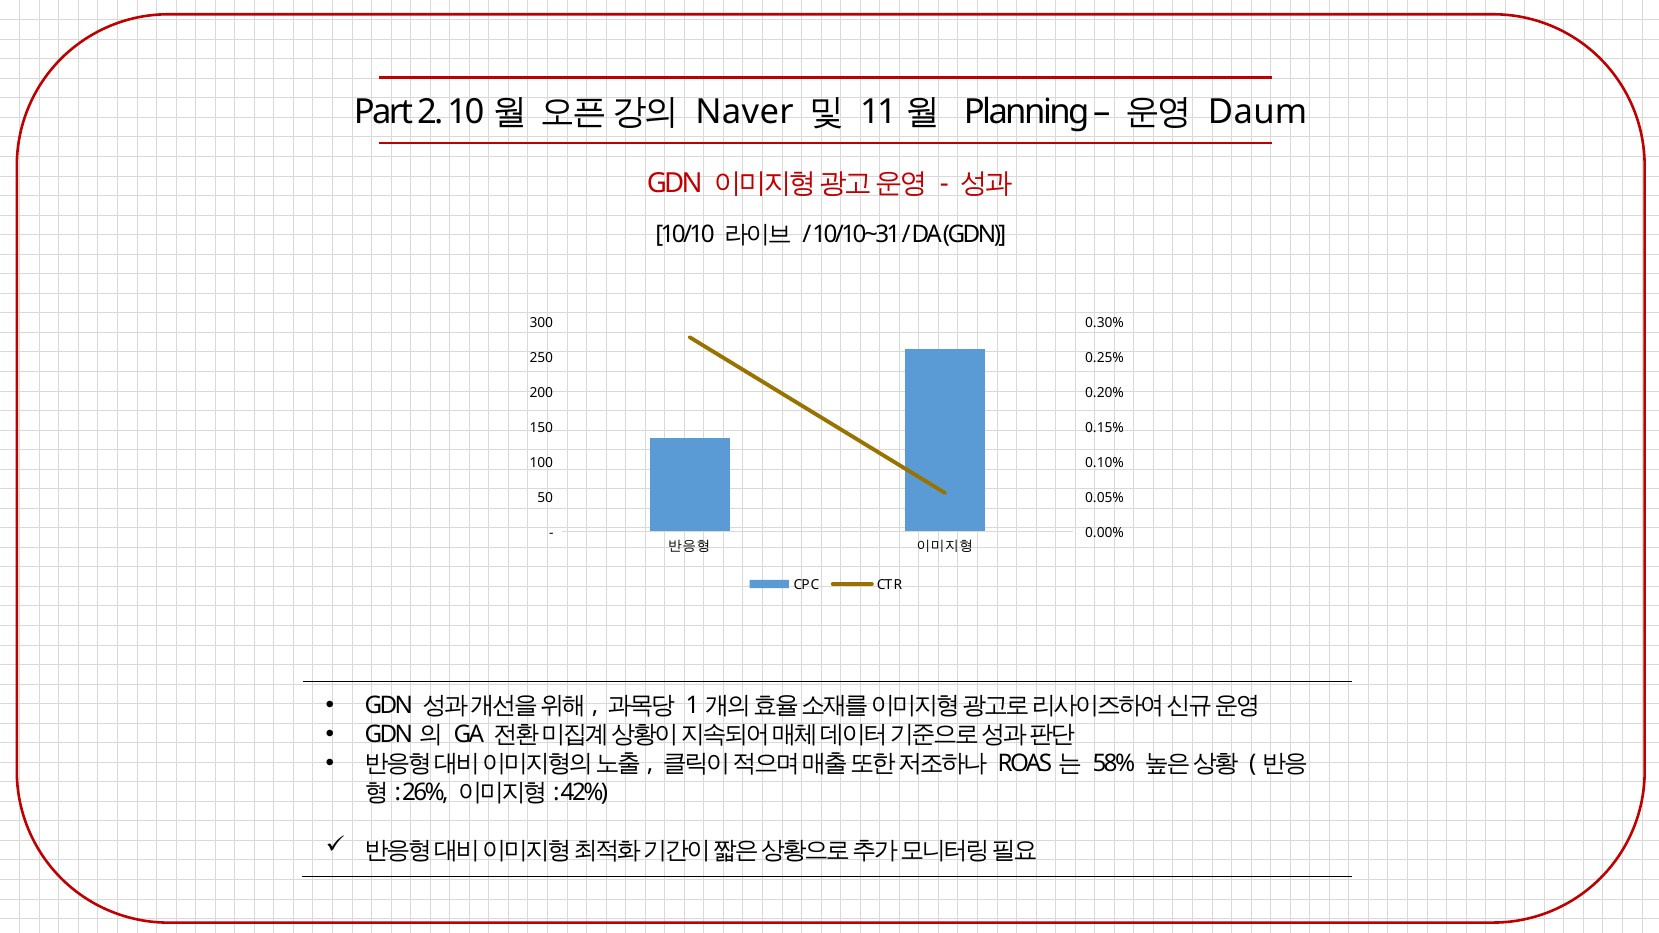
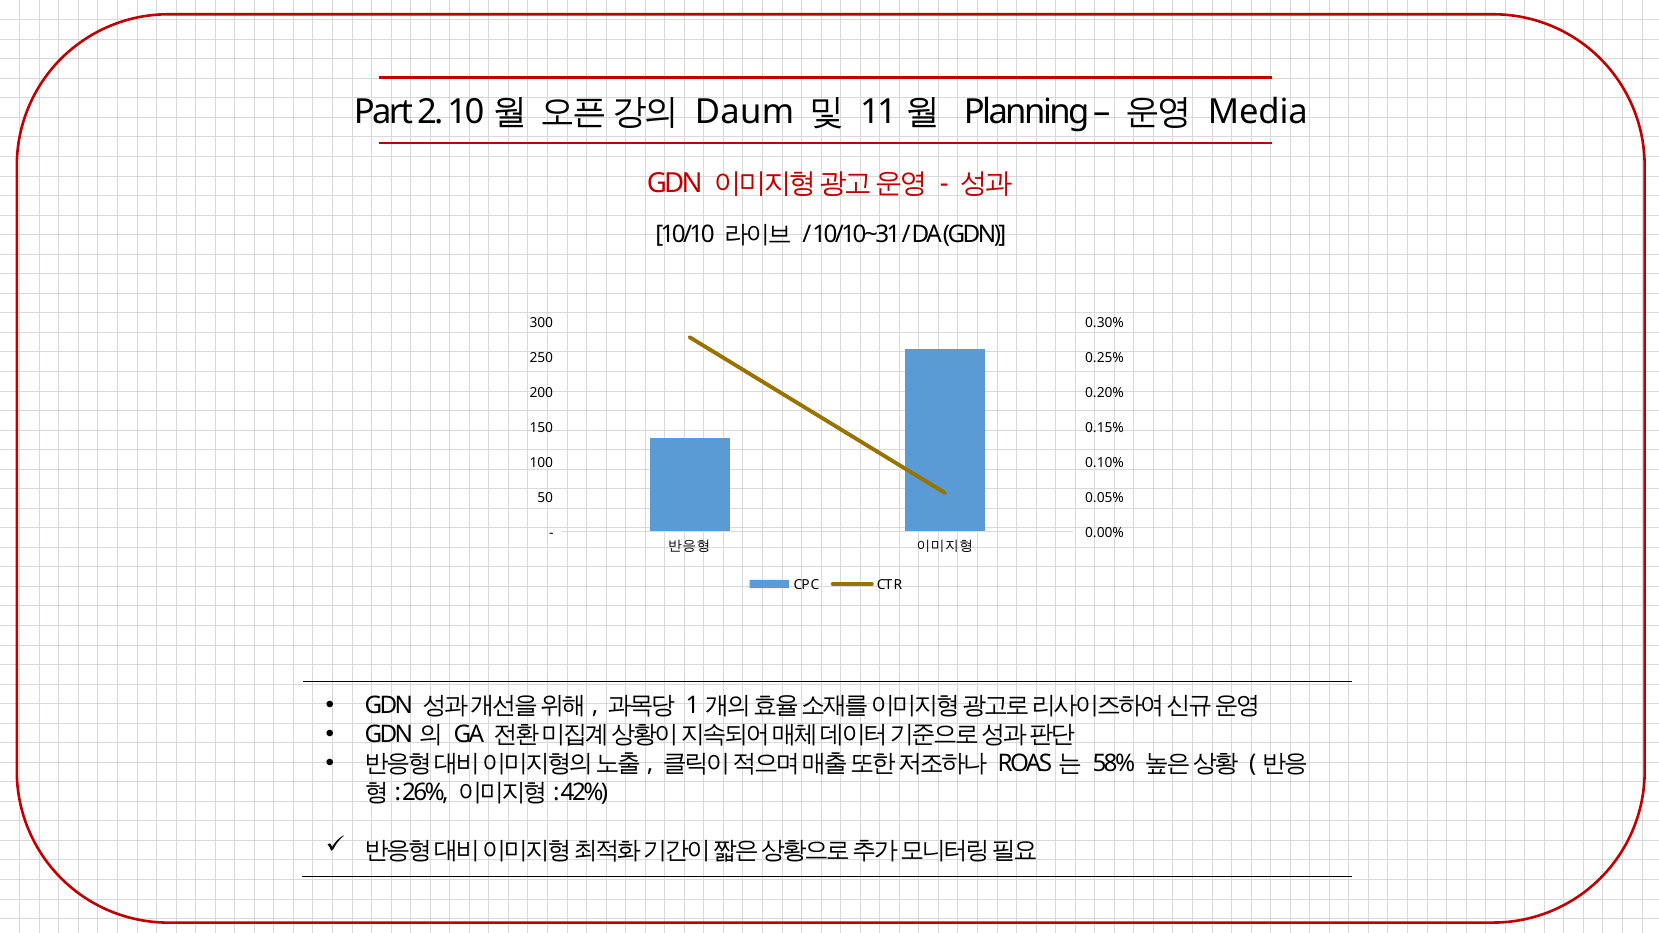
Naver: Naver -> Daum (745, 112)
Daum: Daum -> Media (1258, 112)
